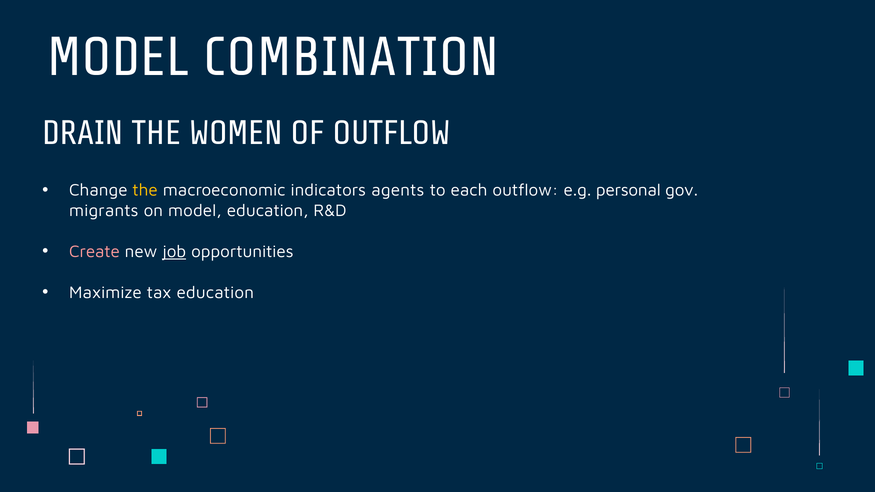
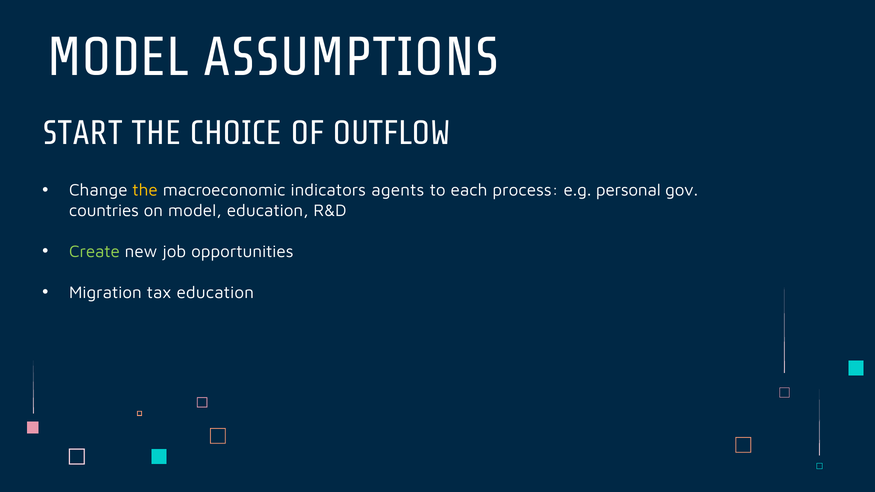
COMBINATION: COMBINATION -> ASSUMPTIONS (351, 57)
DRAIN: DRAIN -> START (82, 133)
WOMEN: WOMEN -> CHOICE (236, 133)
each outflow: outflow -> process (525, 190)
migrants: migrants -> countries (104, 211)
Create colour: pink -> light green (94, 252)
job underline: present -> none (174, 252)
Maximize: Maximize -> Migration (105, 293)
